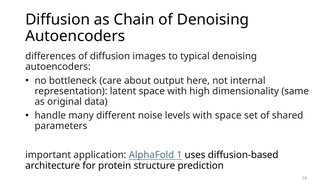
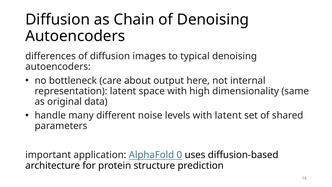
with space: space -> latent (228, 115)
1: 1 -> 0 (179, 155)
